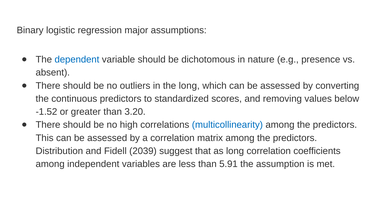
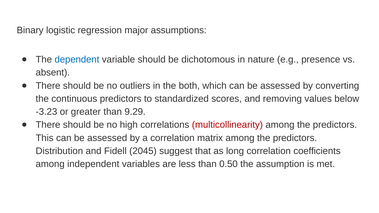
the long: long -> both (189, 86)
-1.52: -1.52 -> -3.23 (46, 112)
3.20: 3.20 -> 9.29 (135, 112)
multicollinearity colour: blue -> red (227, 125)
2039: 2039 -> 2045 (143, 151)
5.91: 5.91 -> 0.50 (228, 164)
